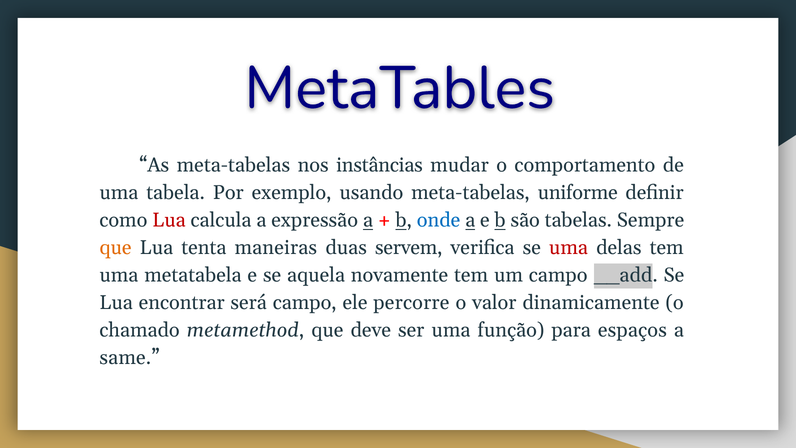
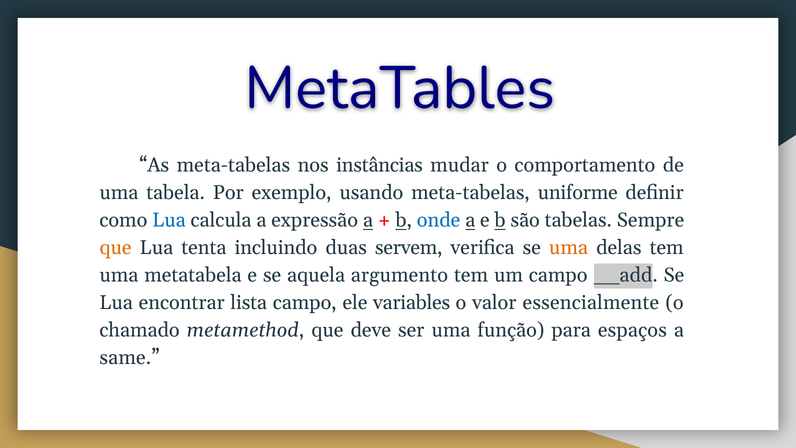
Lua colour: red -> blue (169, 220)
maneiras: maneiras -> incluindo (276, 248)
uma colour: red -> orange (568, 248)
novamente: novamente -> argumento (399, 275)
será: será -> lista (249, 303)
percorre: percorre -> variables (412, 303)
dinamicamente: dinamicamente -> essencialmente (591, 303)
